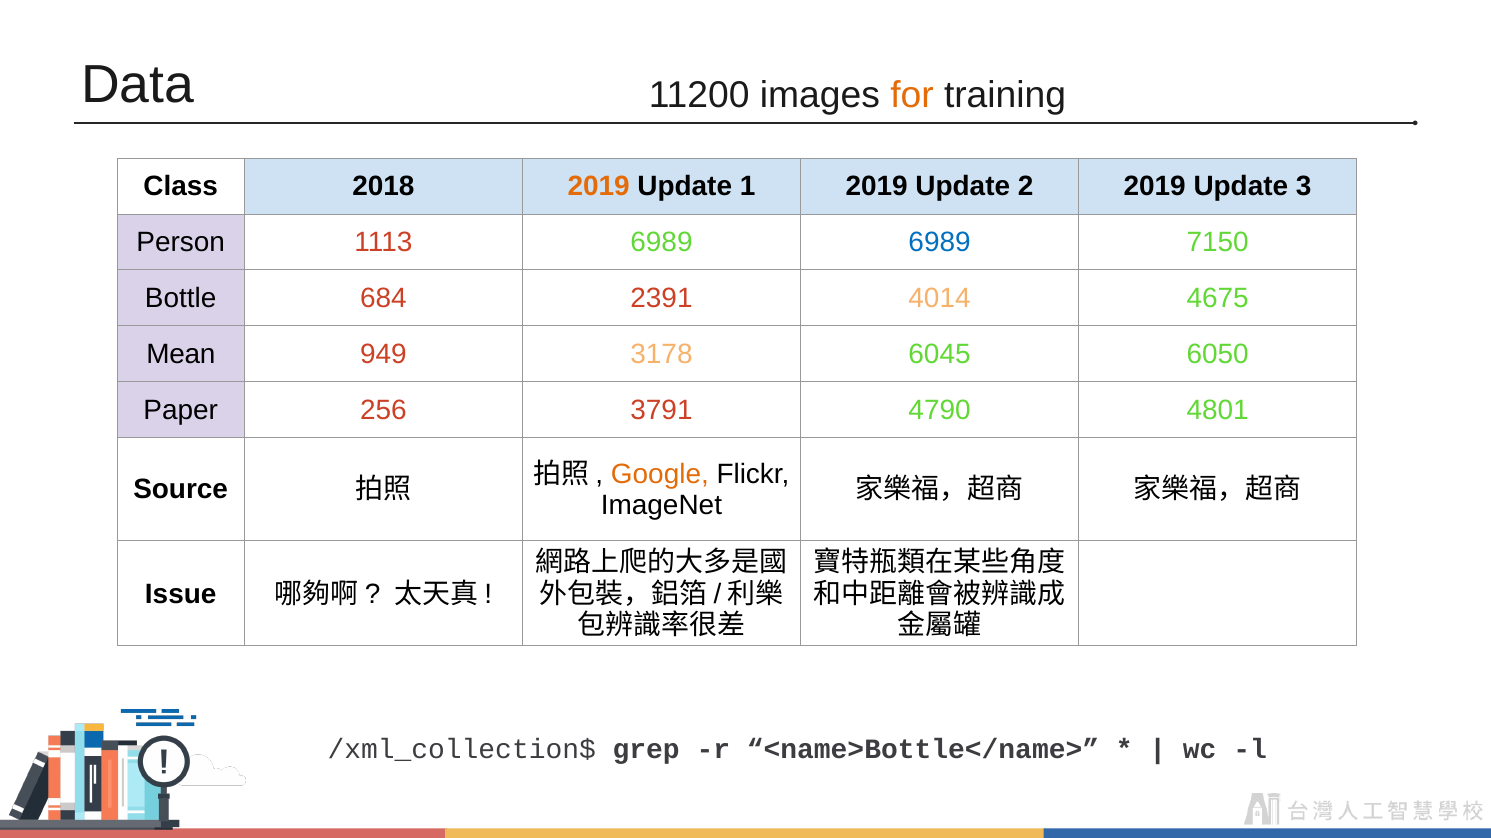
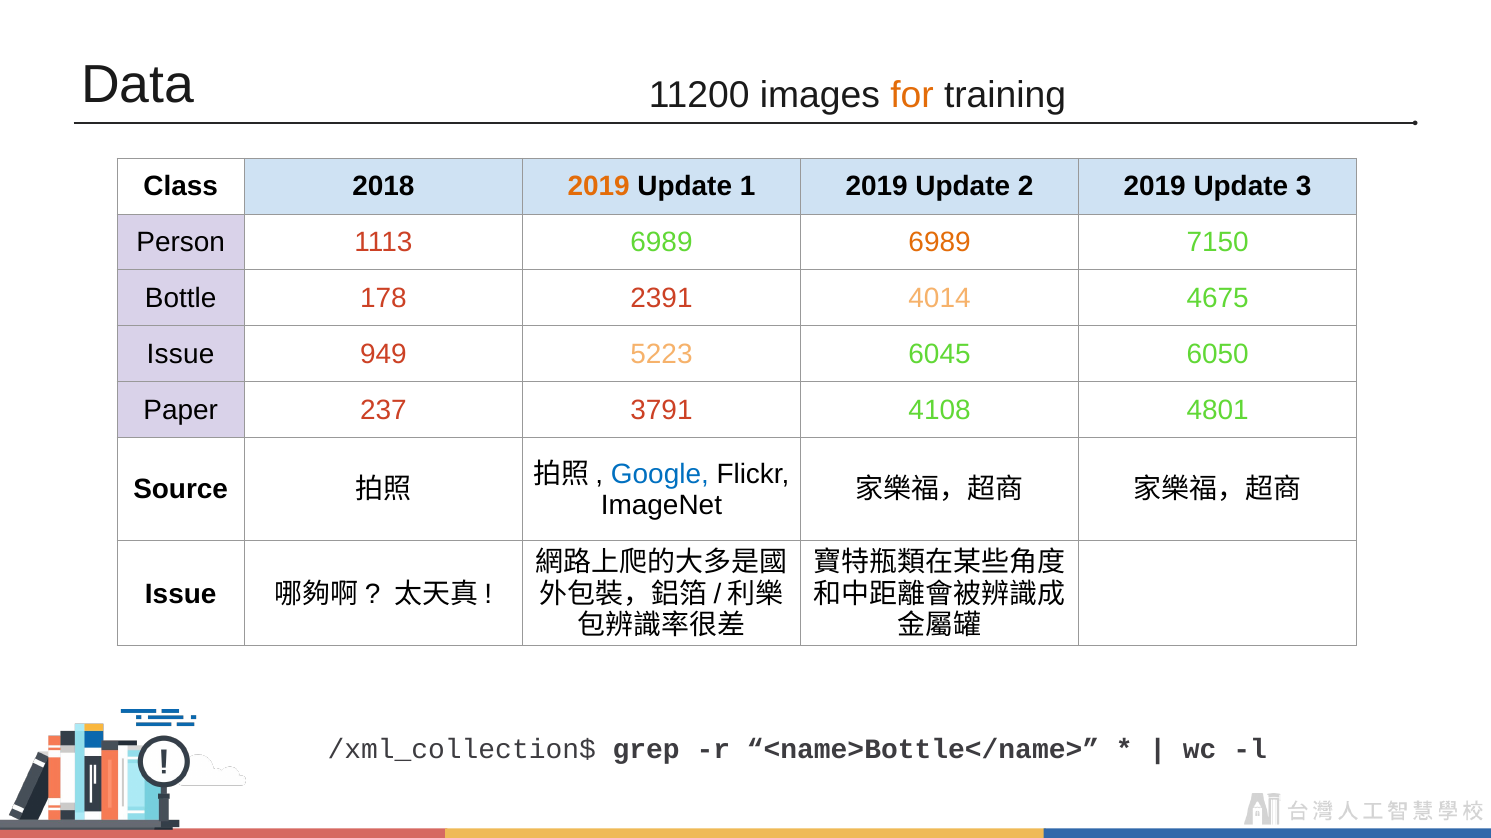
6989 colour: blue -> orange (940, 243)
684: 684 -> 178 (383, 298)
Mean: Mean -> Issue (181, 354)
3178: 3178 -> 5223 (661, 354)
256: 256 -> 237 (383, 410)
4790: 4790 -> 4108 (940, 410)
Google colour: orange -> blue (660, 474)
